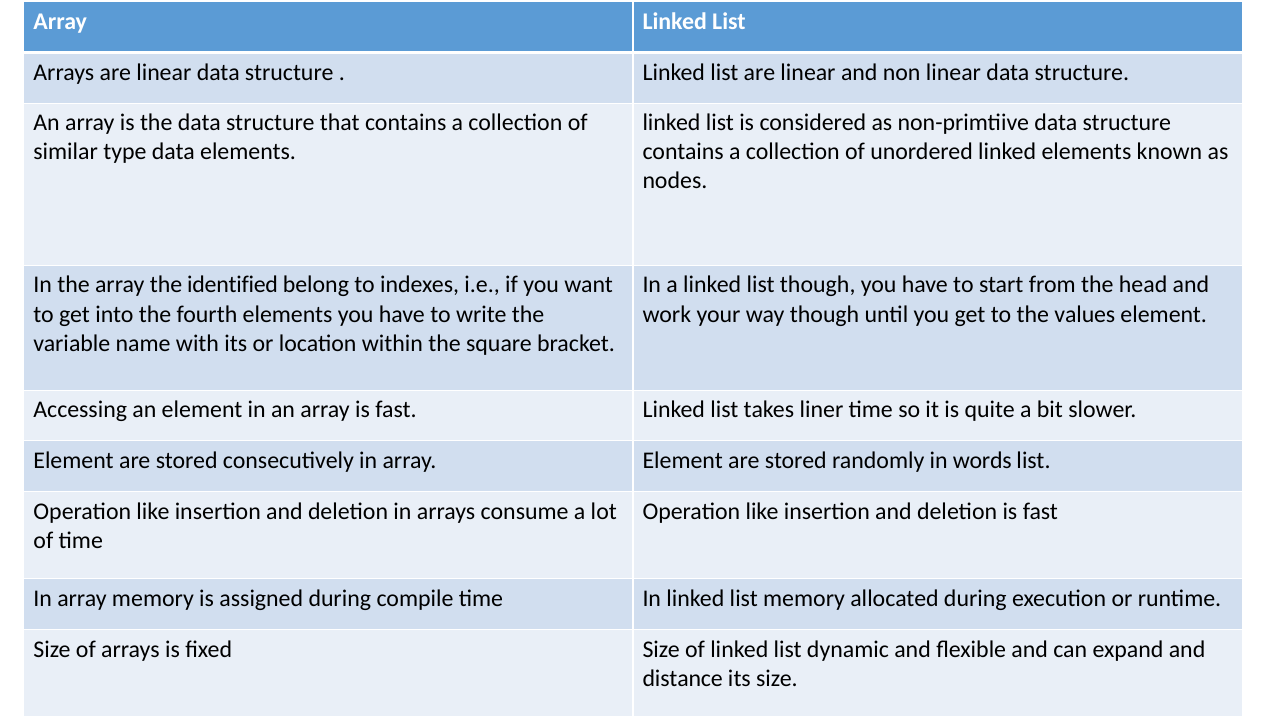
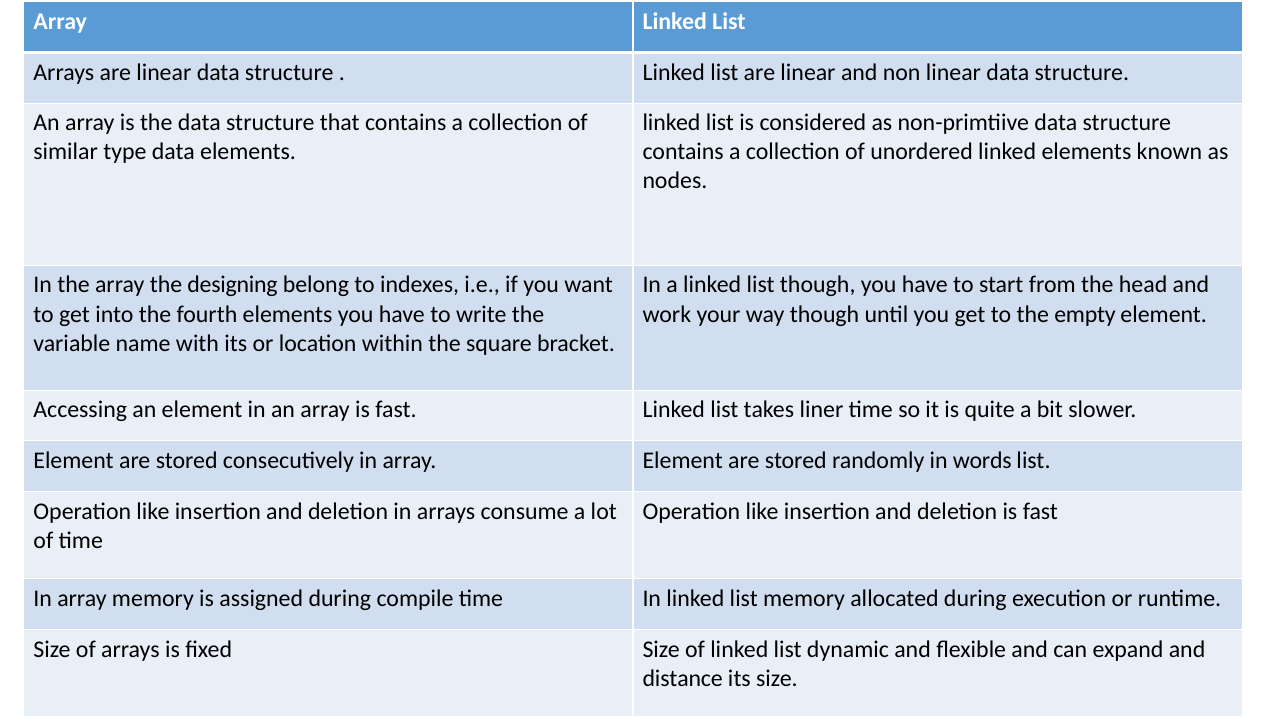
identified: identified -> designing (233, 285)
values: values -> empty (1085, 314)
